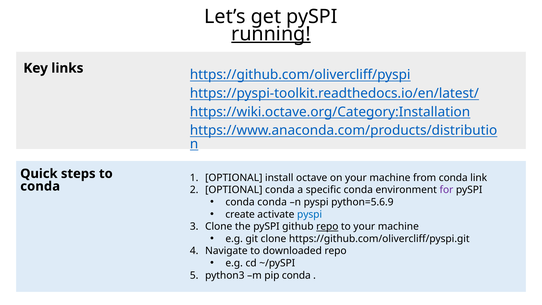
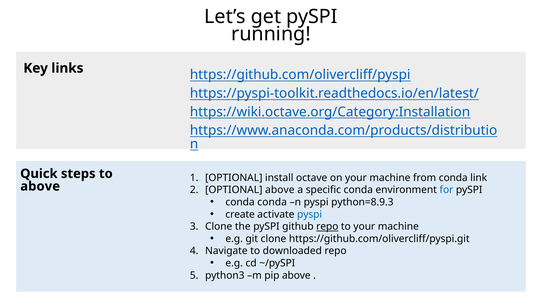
running underline: present -> none (271, 34)
conda: conda -> above (40, 186)
OPTIONAL conda: conda -> above (280, 190)
for colour: purple -> blue (446, 190)
python=5.6.9: python=5.6.9 -> python=8.9.3 (362, 202)
pip conda: conda -> above (296, 275)
